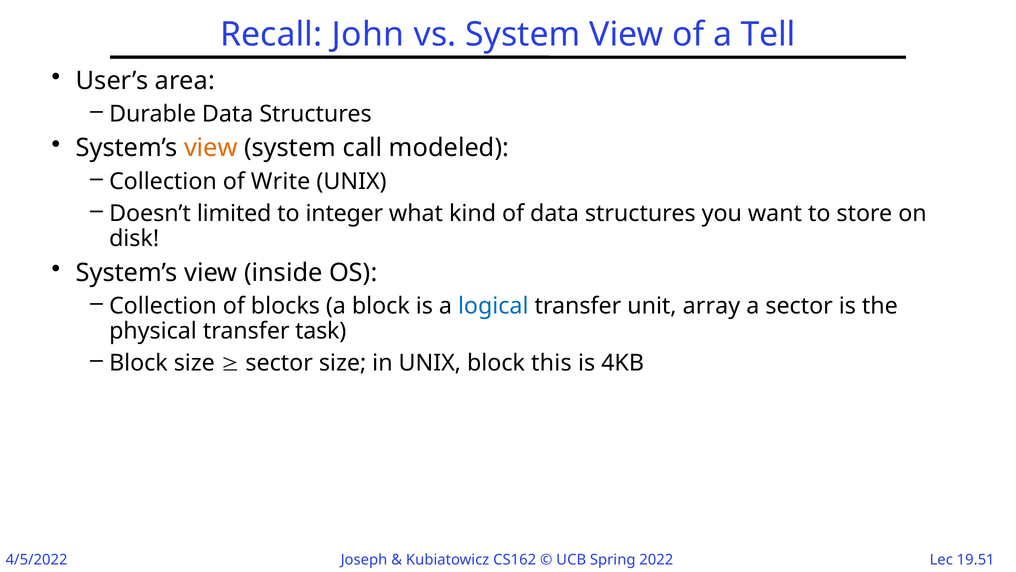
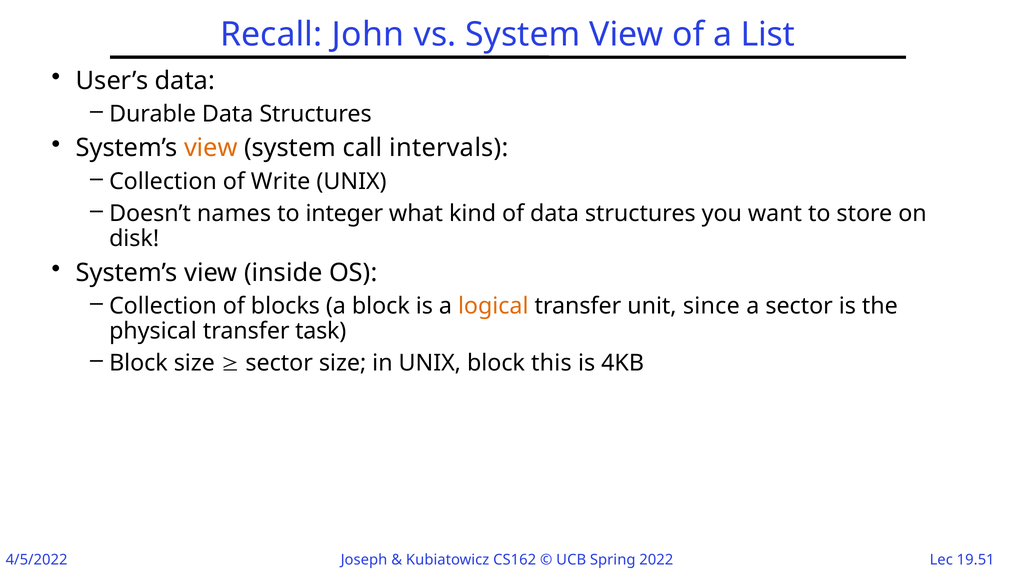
Tell: Tell -> List (768, 35)
User’s area: area -> data (185, 81)
modeled: modeled -> intervals (449, 148)
limited: limited -> names (234, 213)
logical colour: blue -> orange (493, 306)
array: array -> since (711, 306)
